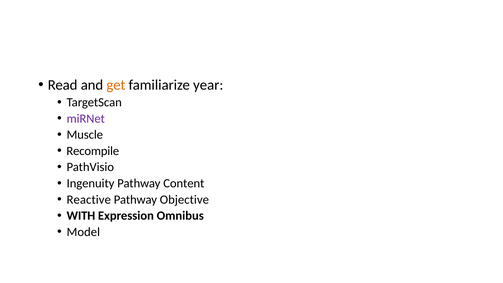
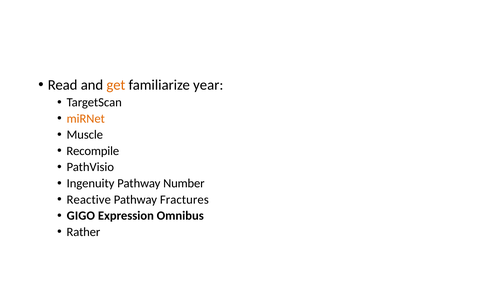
miRNet colour: purple -> orange (86, 119)
Content: Content -> Number (184, 183)
Objective: Objective -> Fractures (184, 200)
WITH: WITH -> GIGO (81, 216)
Model: Model -> Rather (83, 232)
